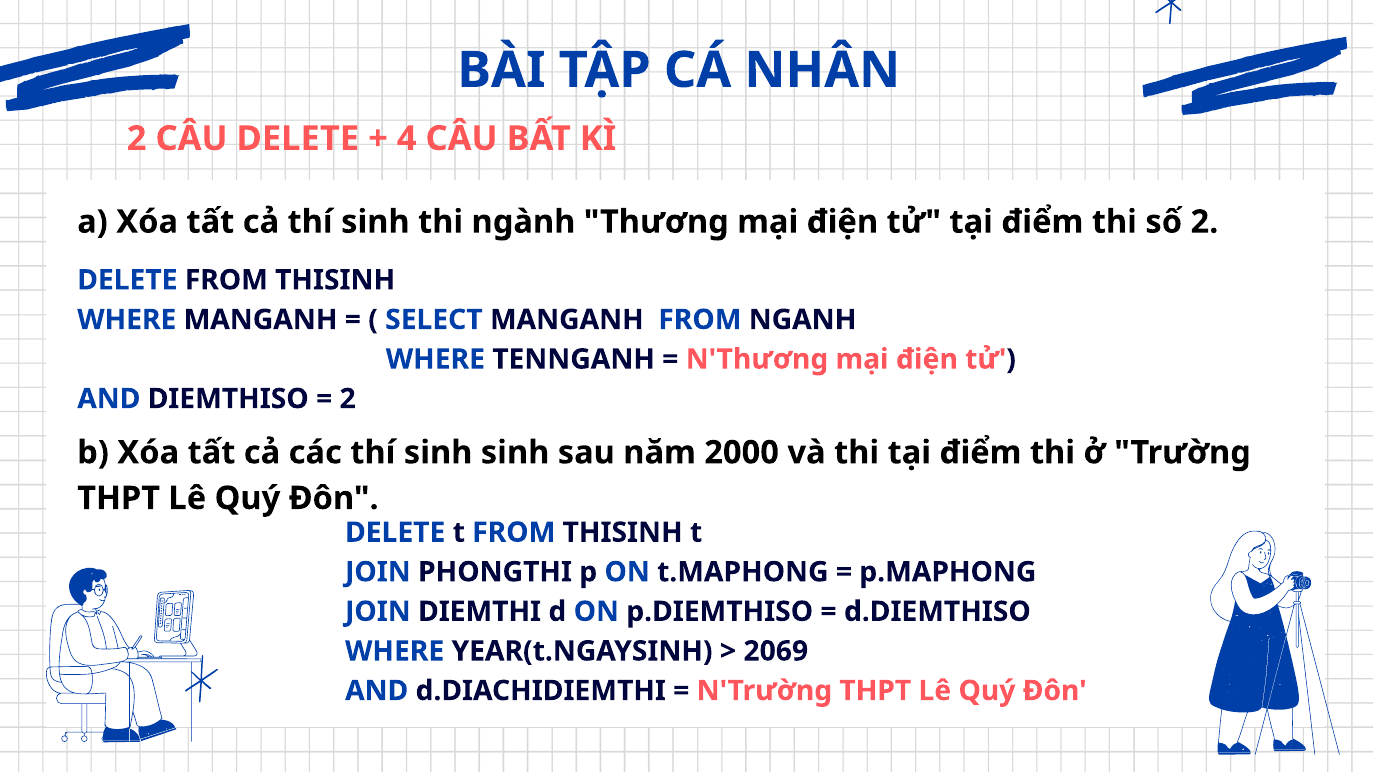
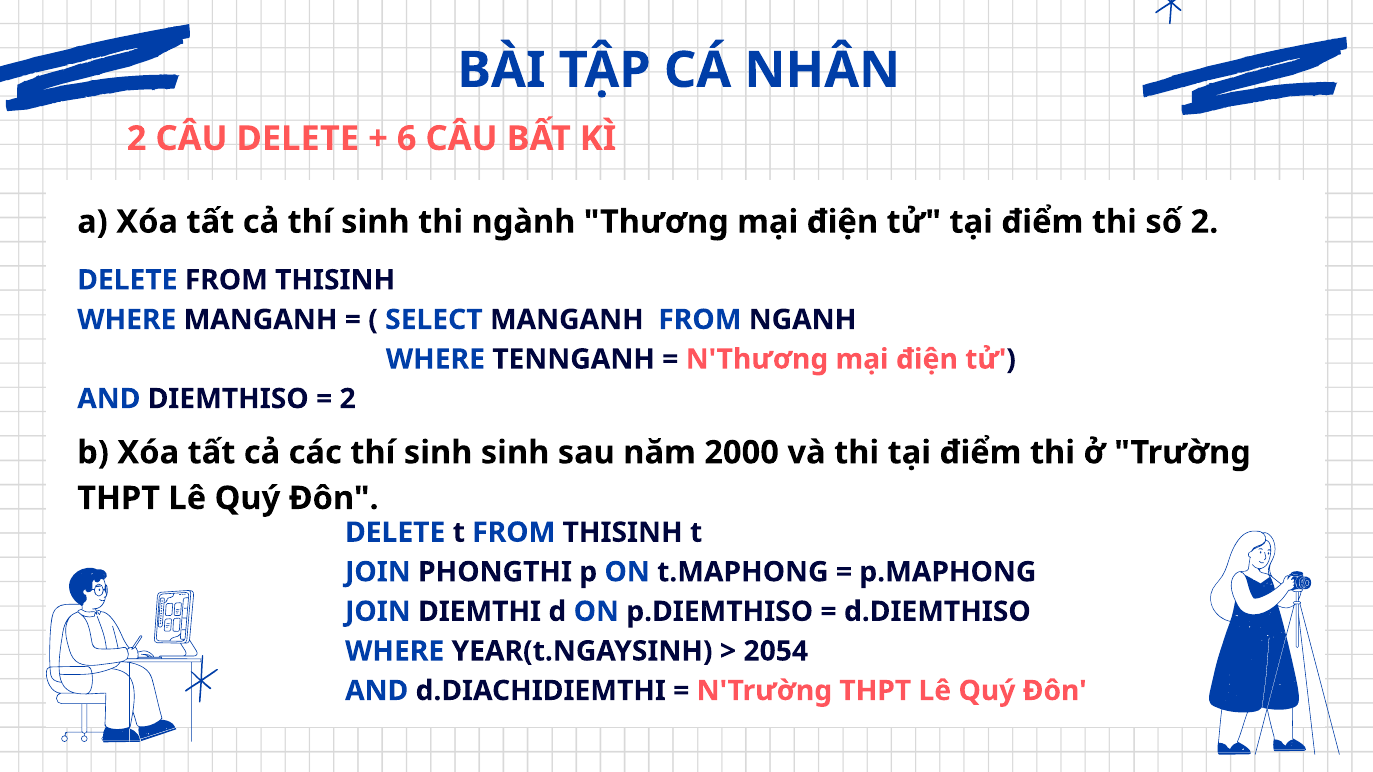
4: 4 -> 6 (407, 139)
2069: 2069 -> 2054 (776, 651)
